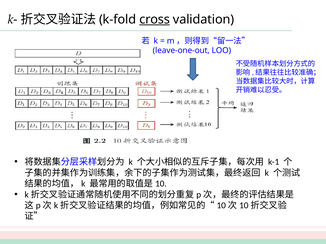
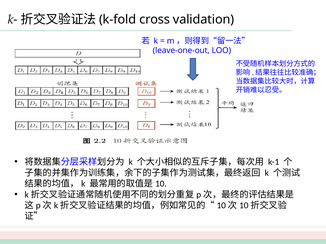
cross underline: present -> none (155, 19)
